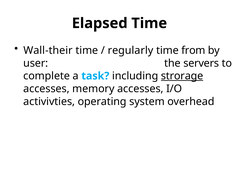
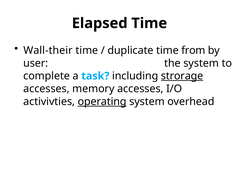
regularly: regularly -> duplicate (131, 50)
the servers: servers -> system (201, 63)
operating underline: none -> present (102, 101)
